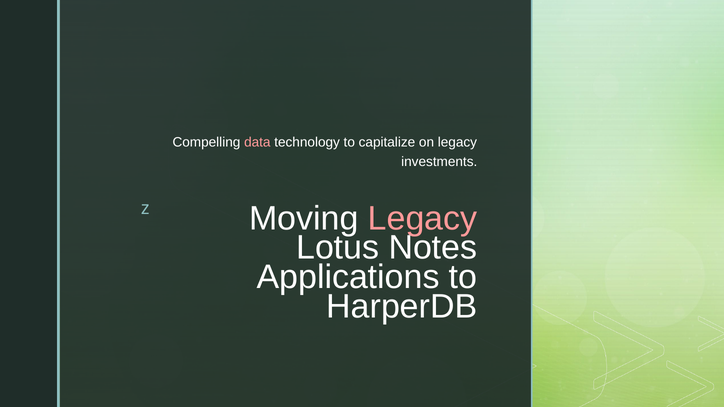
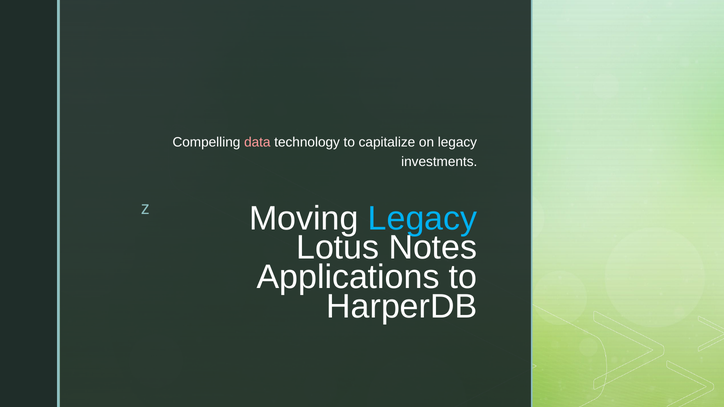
Legacy colour: pink -> light blue (423, 219)
